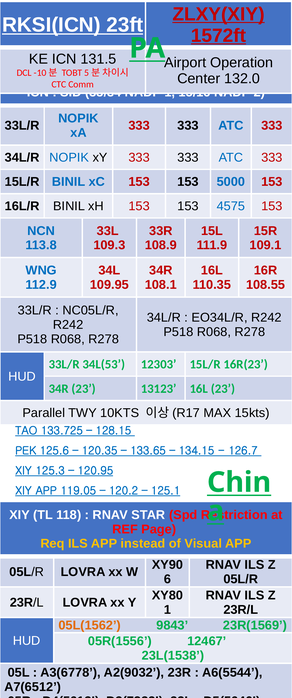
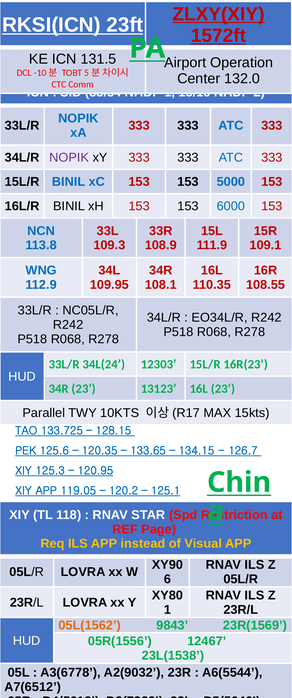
NOPIK colour: blue -> purple (69, 158)
4575: 4575 -> 6000 (231, 206)
34L(53: 34L(53 -> 34L(24 (104, 365)
